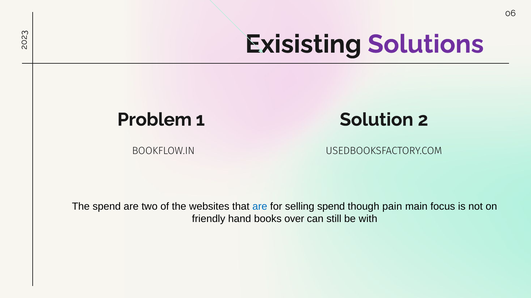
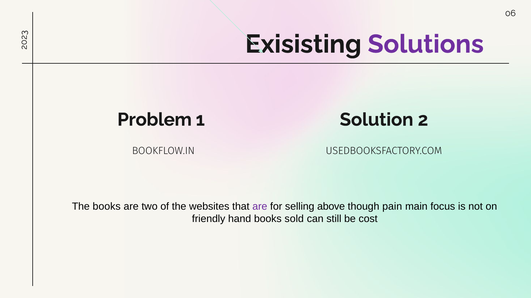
The spend: spend -> books (107, 207)
are colour: blue -> purple (260, 207)
selling spend: spend -> above (331, 207)
over: over -> sold (294, 219)
with: with -> cost (368, 219)
